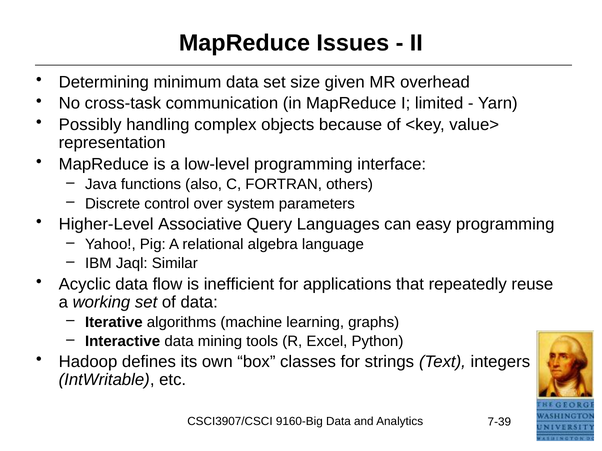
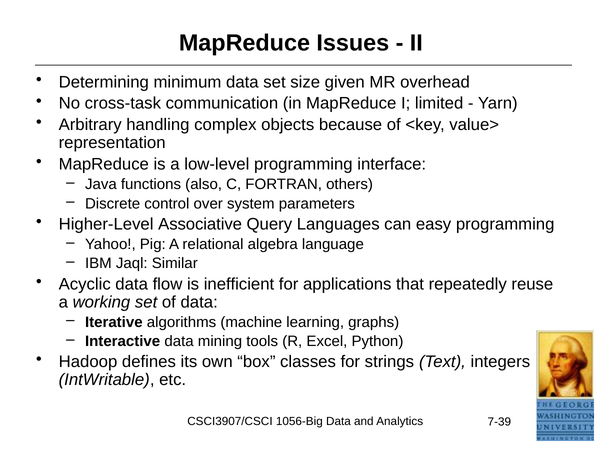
Possibly: Possibly -> Arbitrary (90, 125)
9160-Big: 9160-Big -> 1056-Big (299, 422)
